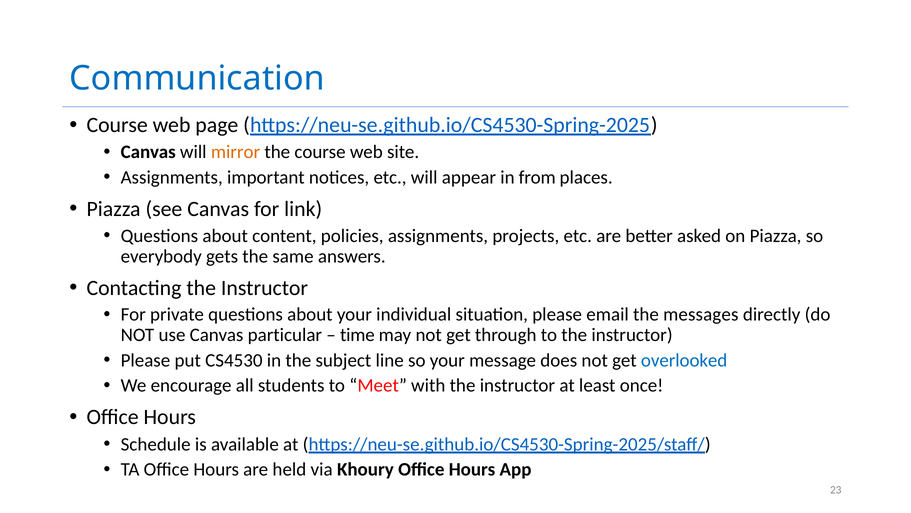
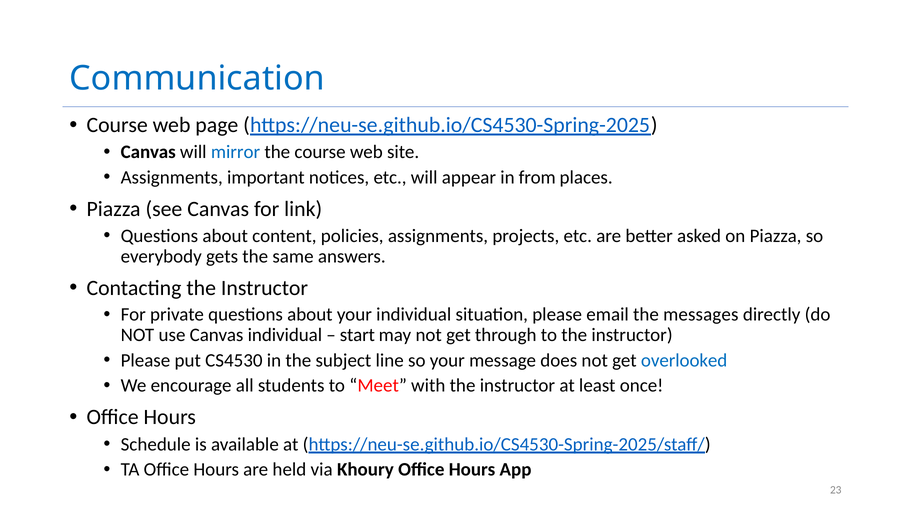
mirror colour: orange -> blue (236, 152)
Canvas particular: particular -> individual (285, 335)
time: time -> start (357, 335)
